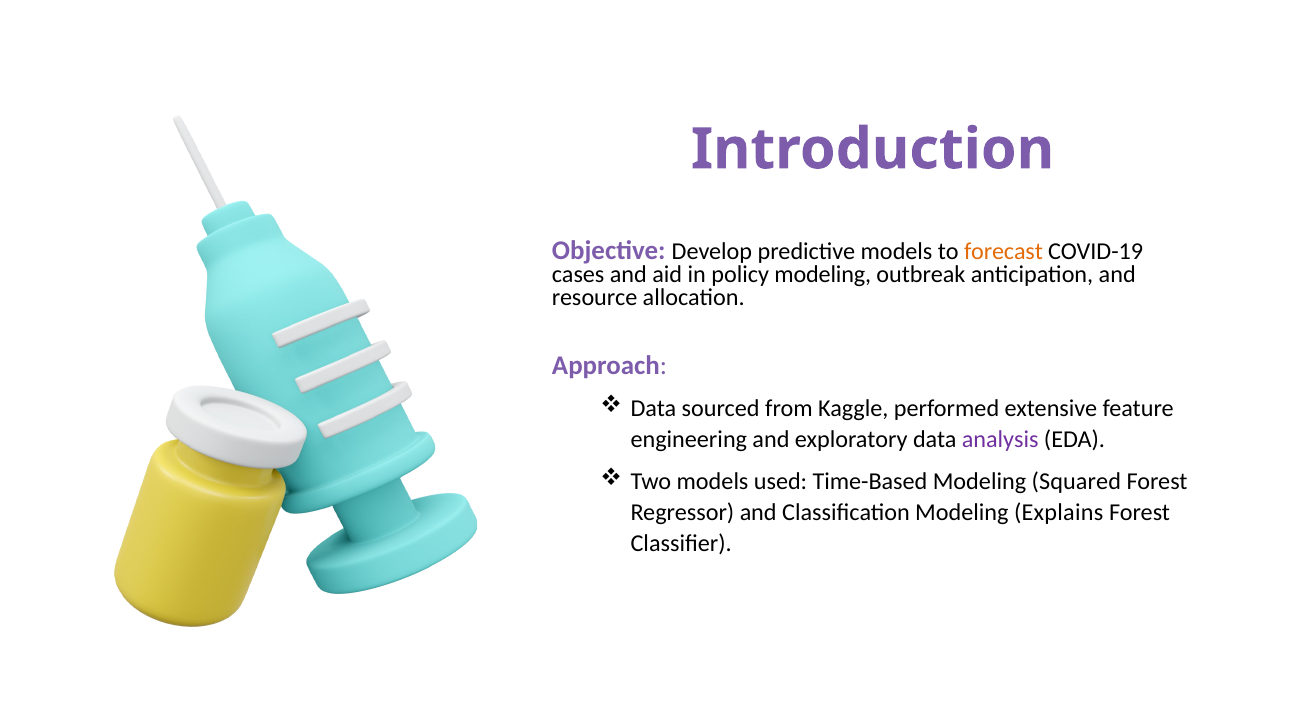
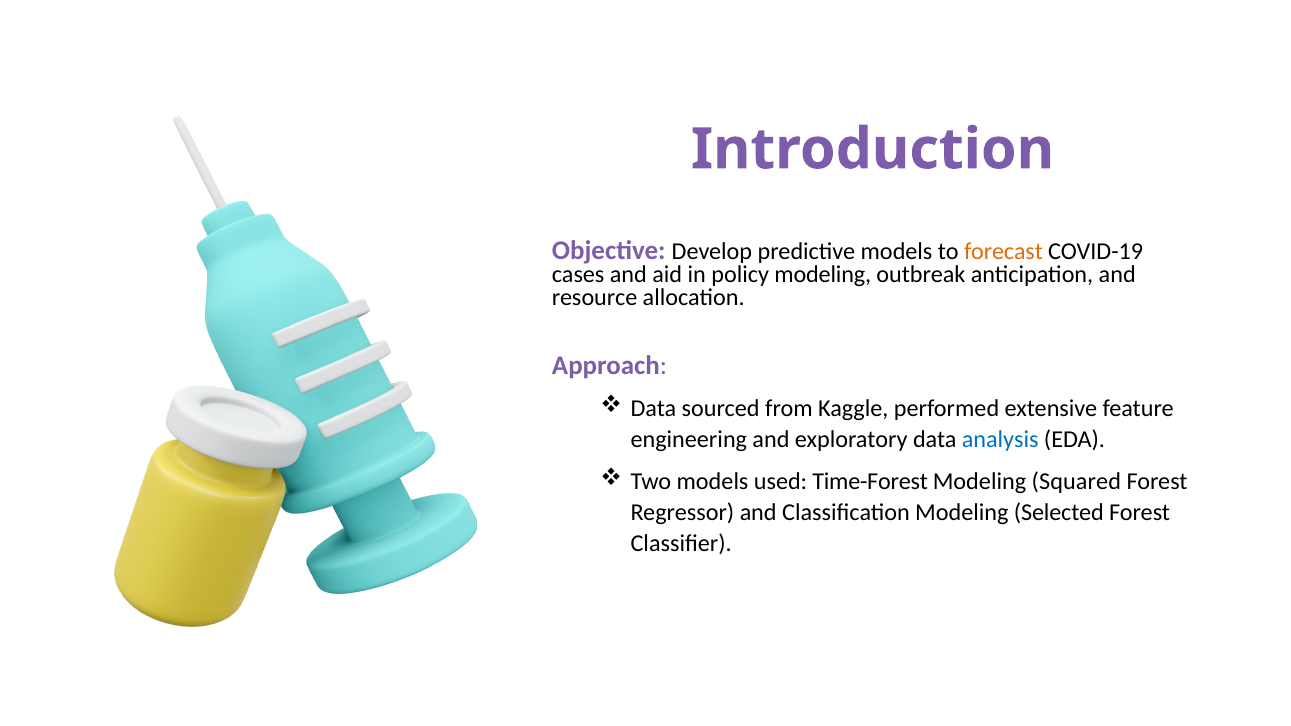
analysis colour: purple -> blue (1000, 440)
Time-Based: Time-Based -> Time-Forest (870, 482)
Explains: Explains -> Selected (1059, 513)
